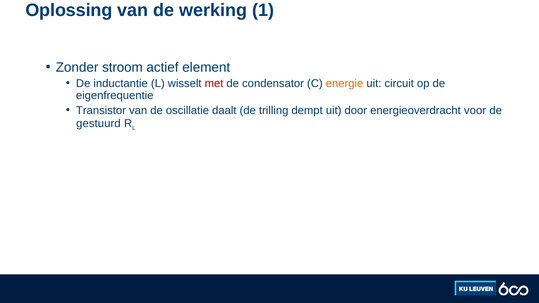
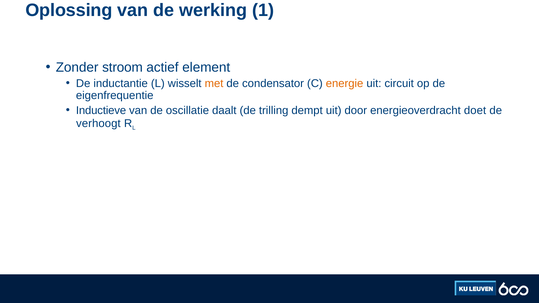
met colour: red -> orange (214, 83)
Transistor: Transistor -> Inductieve (101, 110)
voor: voor -> doet (475, 110)
gestuurd: gestuurd -> verhoogt (98, 124)
